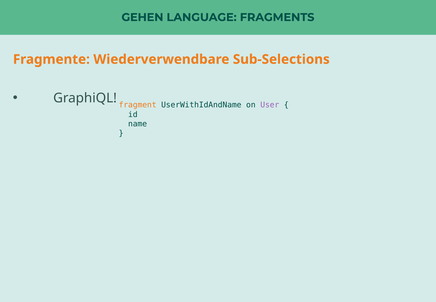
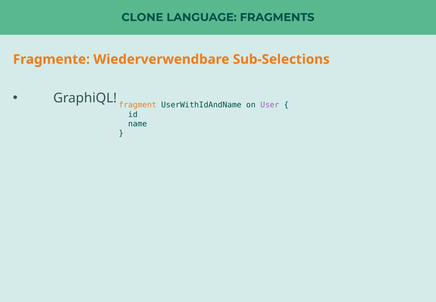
GEHEN: GEHEN -> CLONE (142, 17)
